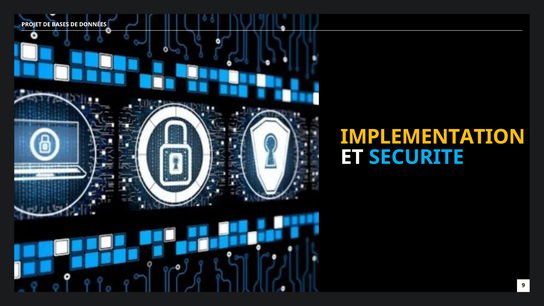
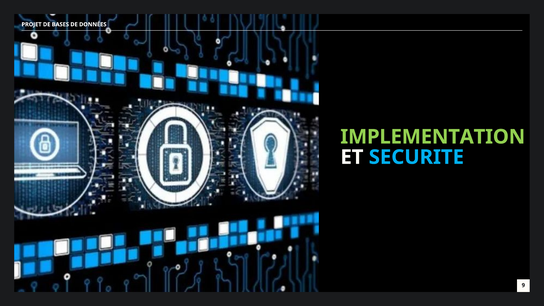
IMPLEMENTATION colour: yellow -> light green (433, 137)
